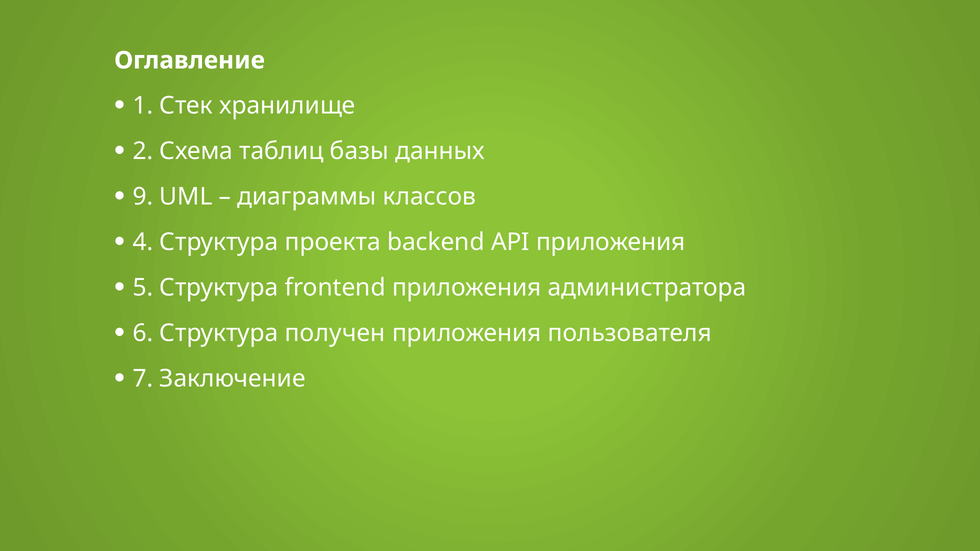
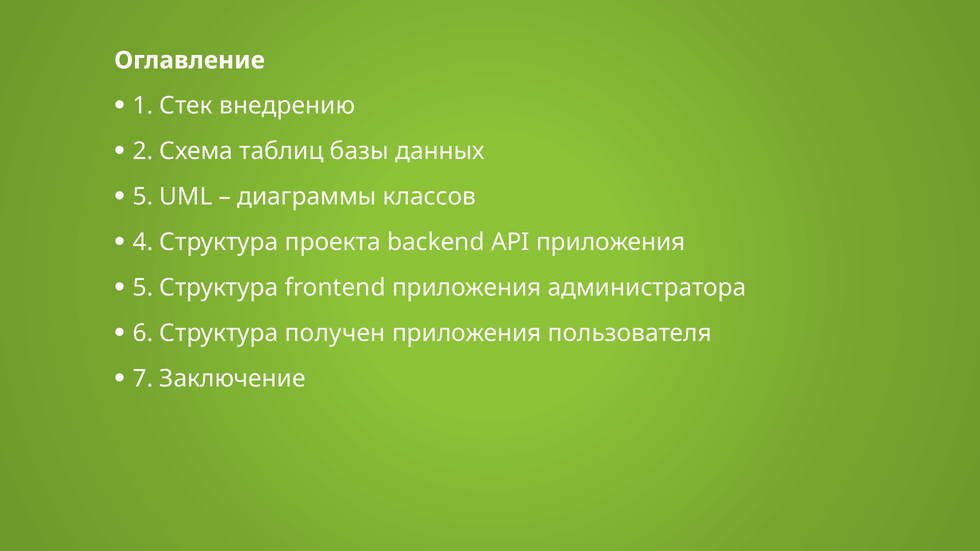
хранилище: хранилище -> внедрению (287, 106)
9: 9 -> 5 (143, 197)
